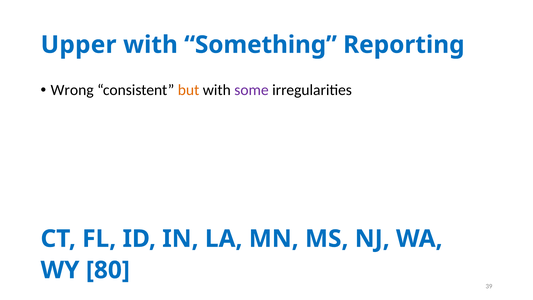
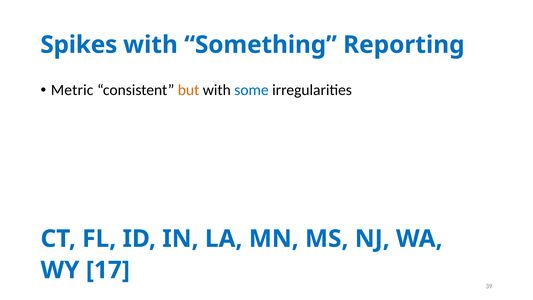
Upper: Upper -> Spikes (79, 45)
Wrong: Wrong -> Metric (72, 90)
some colour: purple -> blue (251, 90)
80: 80 -> 17 (108, 270)
